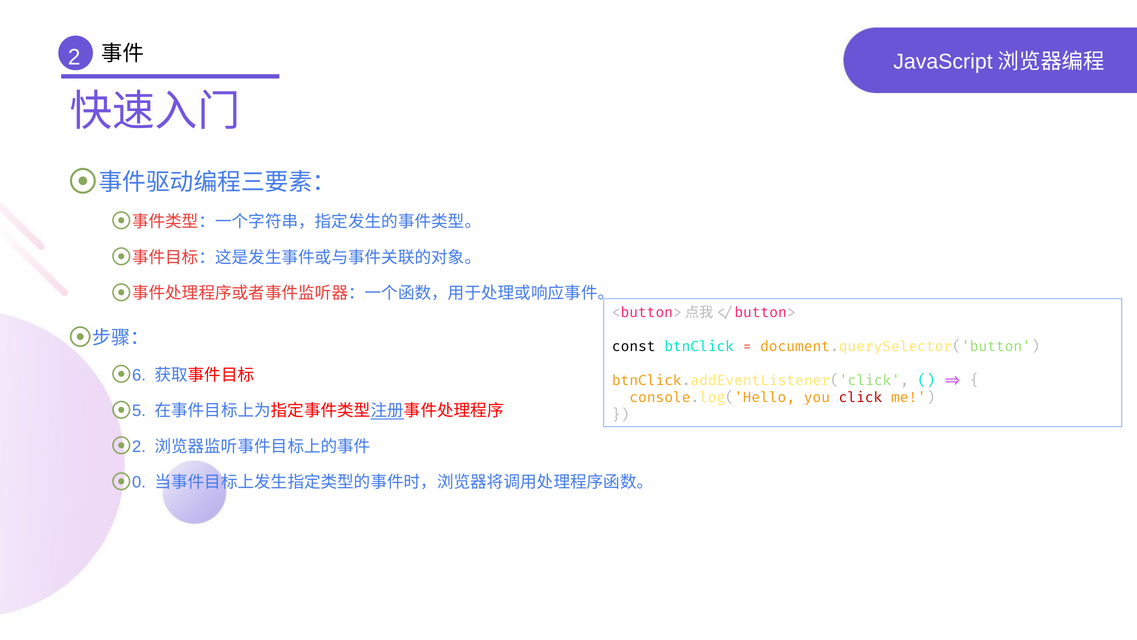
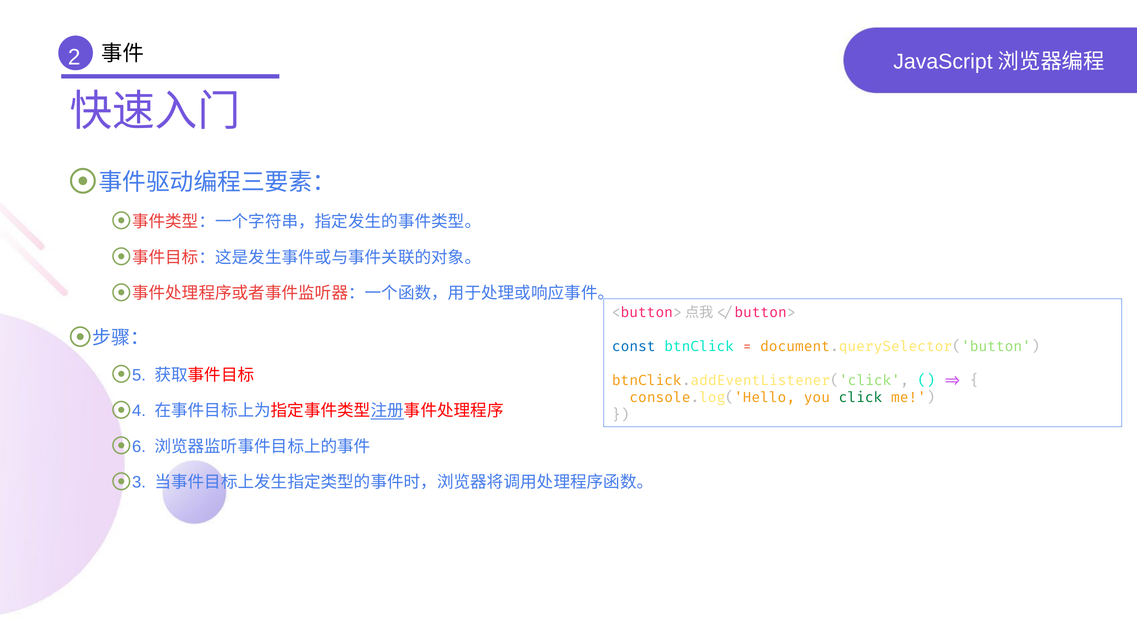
const colour: black -> blue (634, 346)
6: 6 -> 5 (139, 375)
click colour: red -> green (861, 397)
5: 5 -> 4 (139, 411)
2: 2 -> 6 (139, 446)
0: 0 -> 3 (139, 482)
